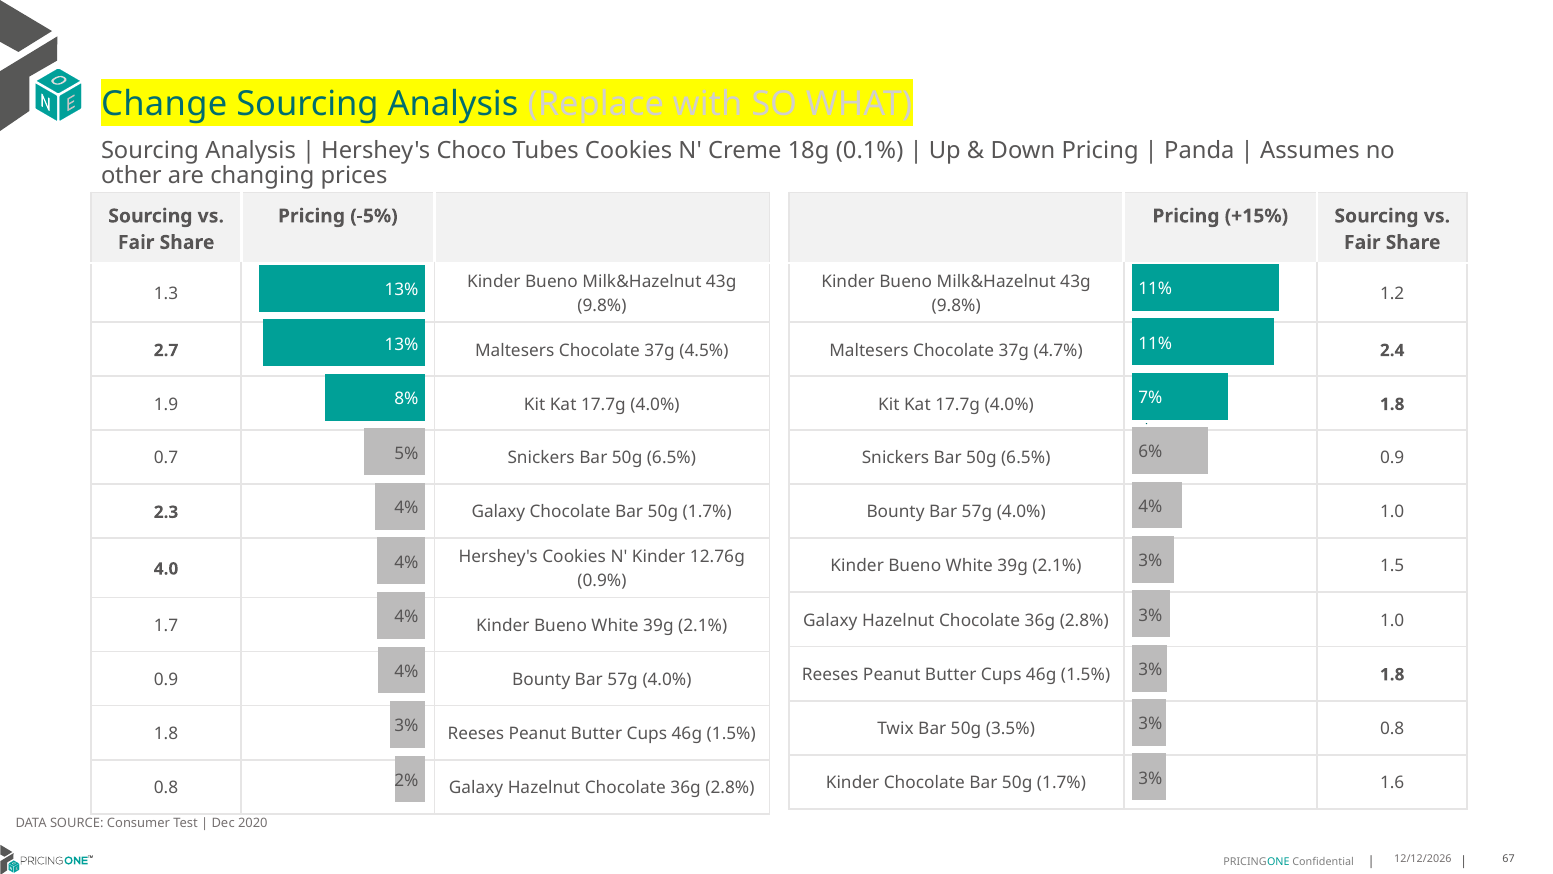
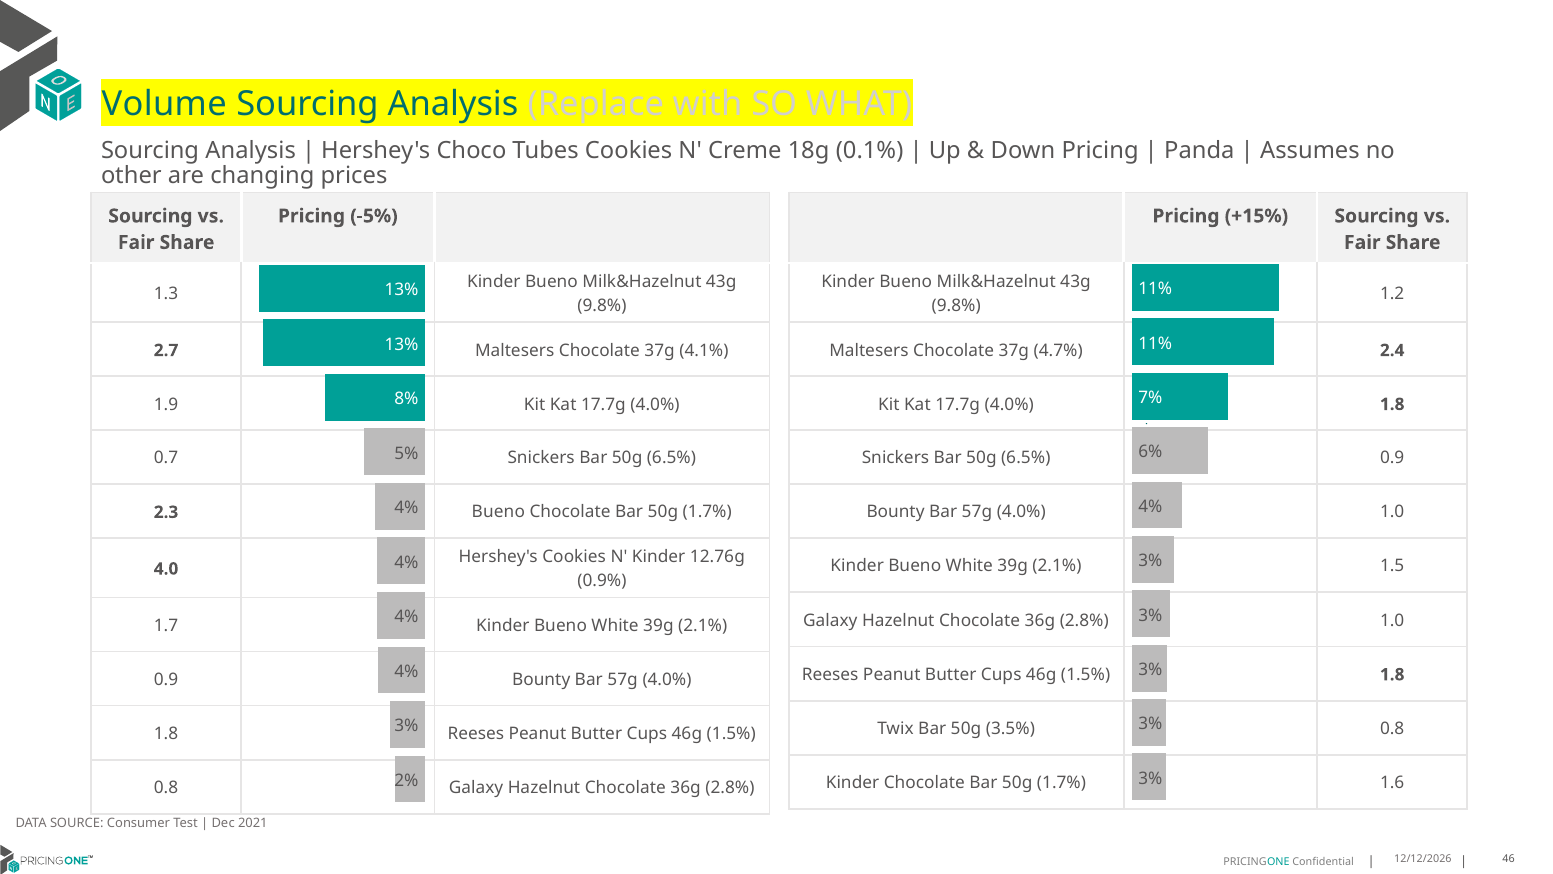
Change: Change -> Volume (164, 104)
4.5%: 4.5% -> 4.1% (704, 350)
2.3 Galaxy: Galaxy -> Bueno (498, 512)
2020: 2020 -> 2021 (253, 823)
67: 67 -> 46 (1509, 859)
